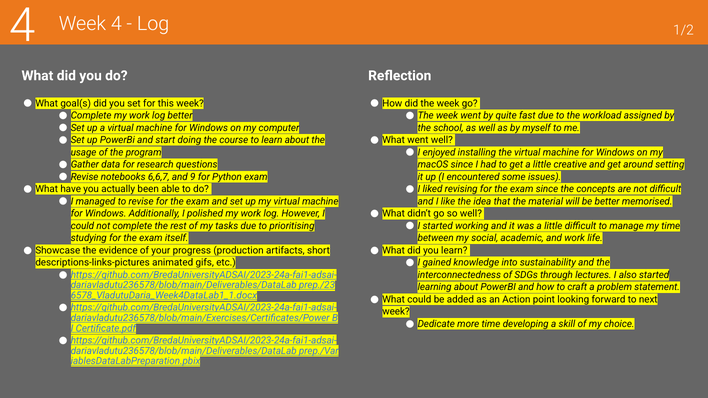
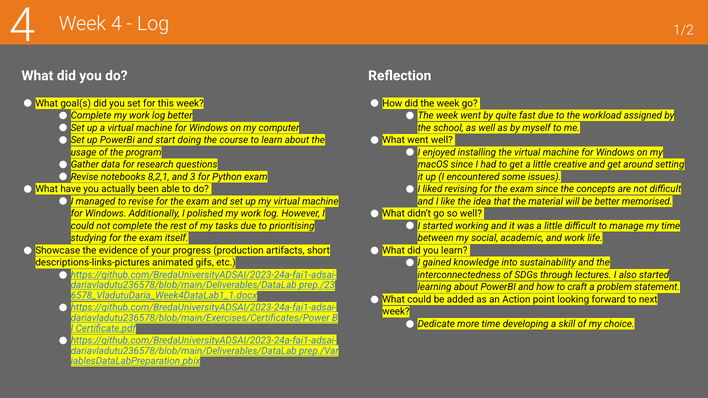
6,6,7: 6,6,7 -> 8,2,1 (159, 177)
9: 9 -> 3 (193, 177)
